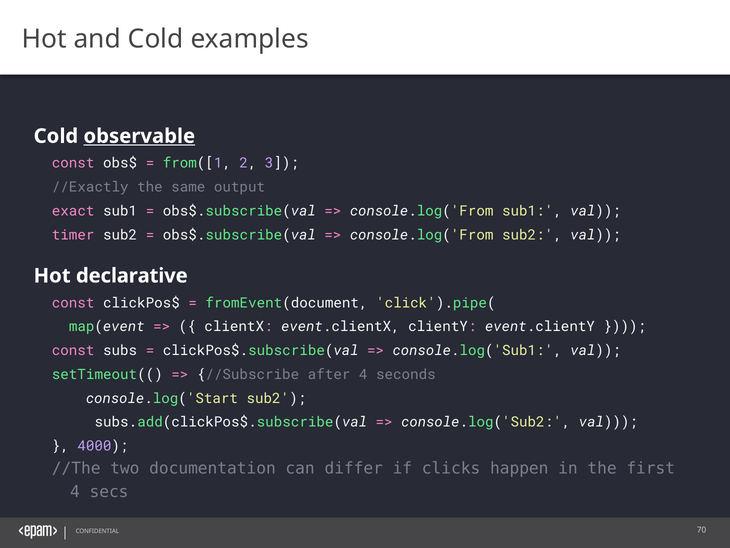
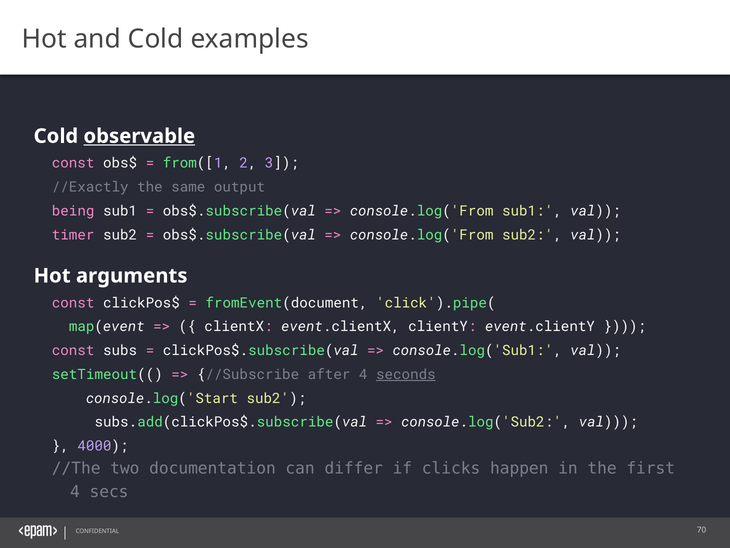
exact: exact -> being (73, 211)
declarative: declarative -> arguments (132, 276)
seconds underline: none -> present (406, 374)
